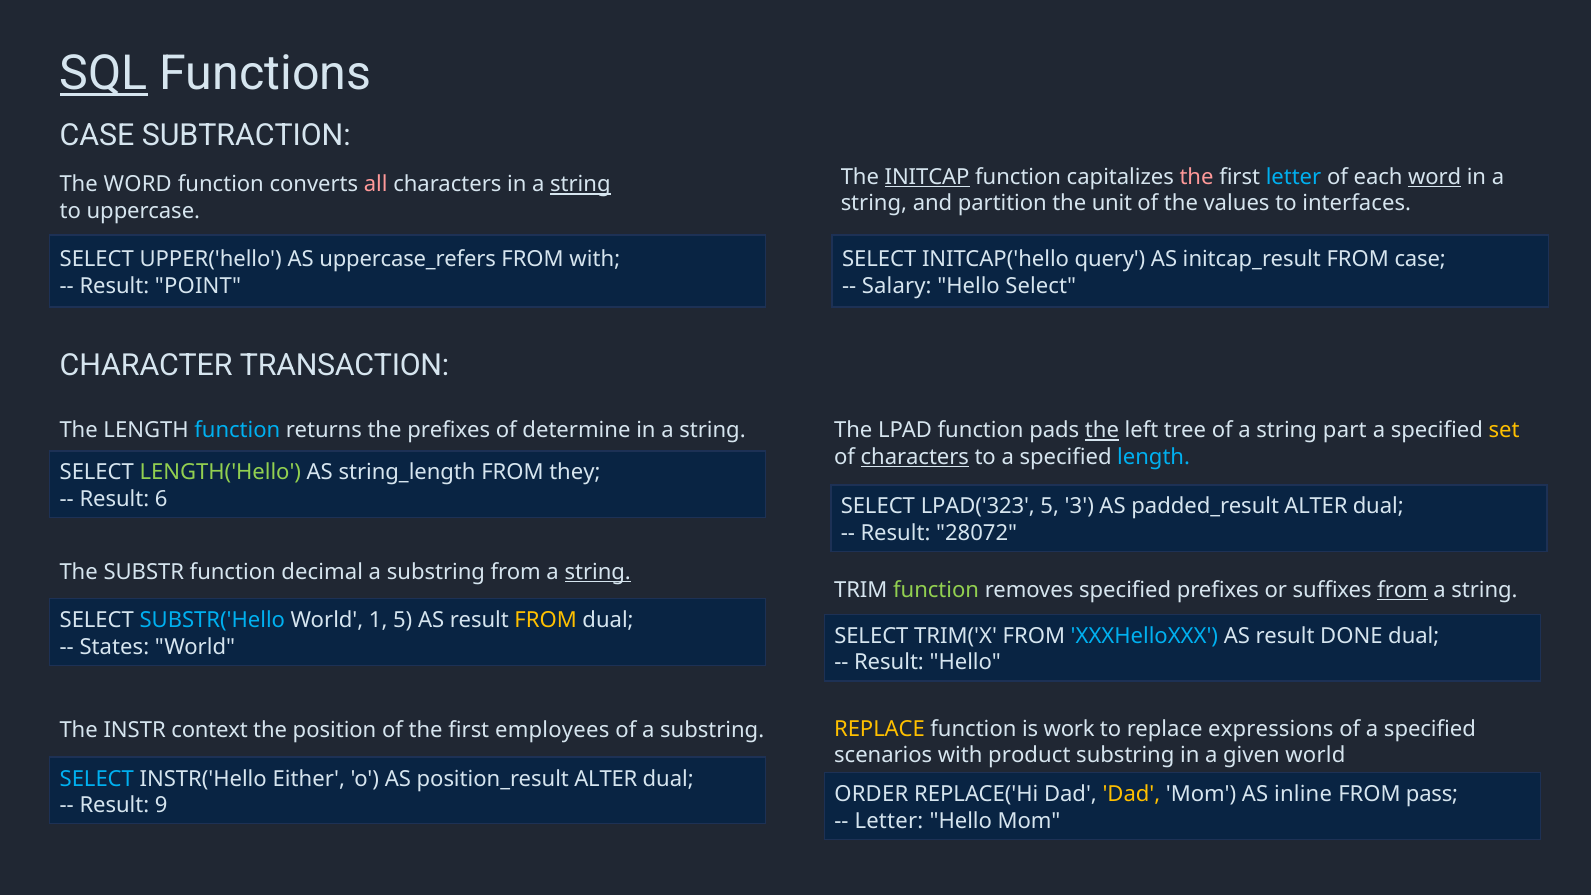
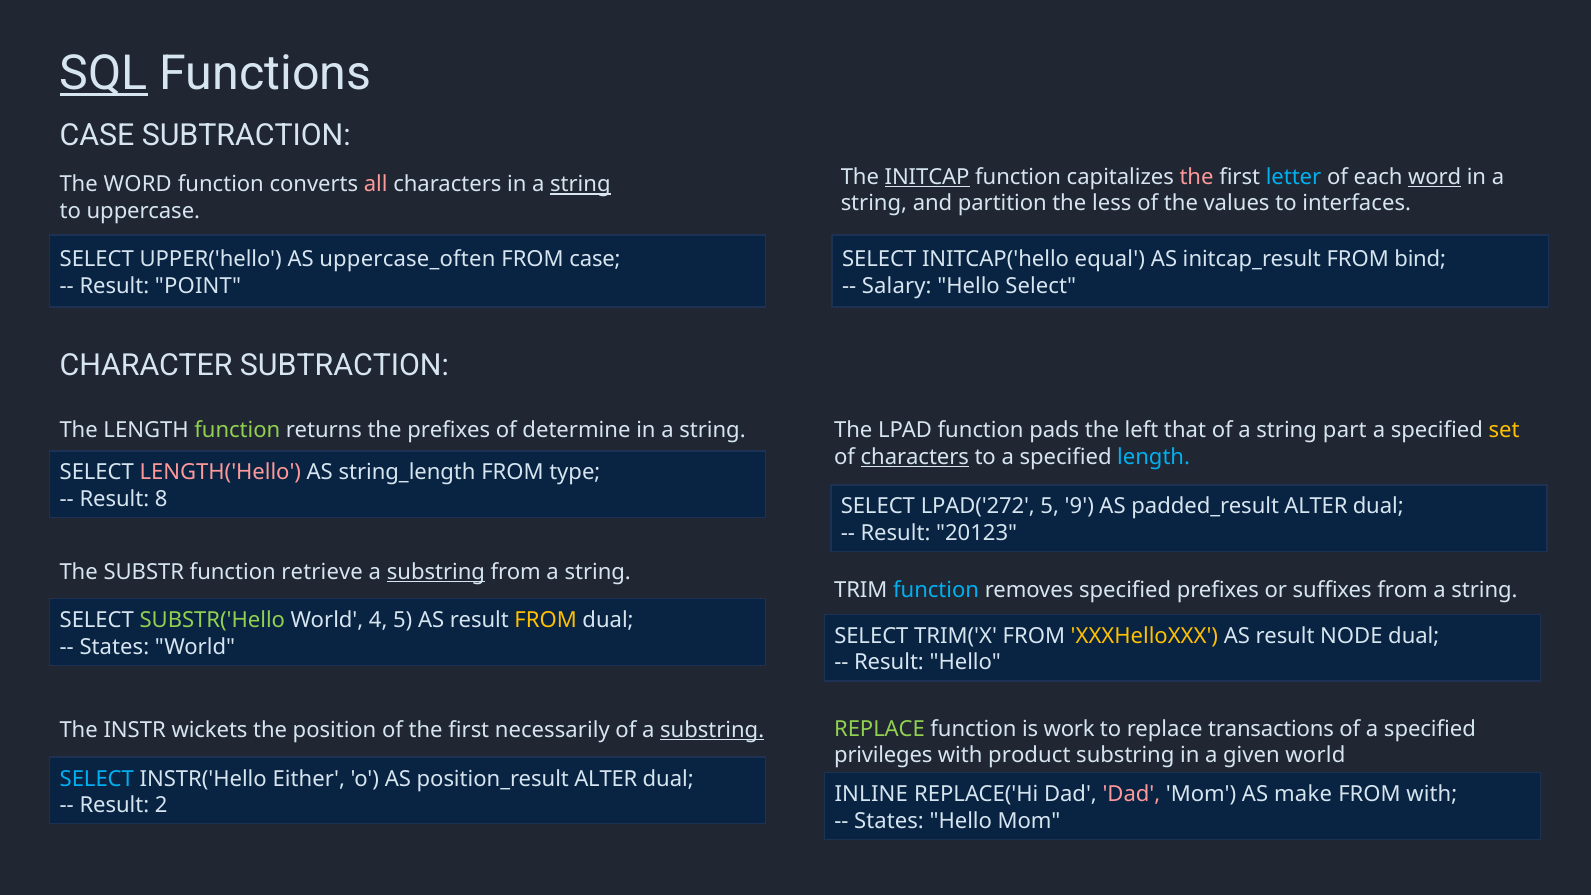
unit: unit -> less (1112, 203)
uppercase_refers: uppercase_refers -> uppercase_often (407, 259)
FROM with: with -> case (595, 259)
query: query -> equal (1110, 259)
FROM case: case -> bind (1420, 259)
CHARACTER TRANSACTION: TRANSACTION -> SUBTRACTION (344, 366)
function colour: light blue -> light green (237, 431)
the underline: present -> none (1102, 431)
tree: tree -> that (1185, 431)
LENGTH('Hello colour: light green -> pink (220, 472)
they: they -> type (575, 472)
6: 6 -> 8 (161, 499)
LPAD('323: LPAD('323 -> LPAD('272 (978, 507)
3: 3 -> 9 (1079, 507)
28072: 28072 -> 20123 (977, 533)
decimal: decimal -> retrieve (322, 572)
substring underline: none -> present (436, 572)
string underline: present -> none (598, 572)
function colour: light green -> light blue (936, 590)
from underline: present -> none (1403, 590)
SUBSTR('Hello colour: light blue -> light green (212, 620)
1: 1 -> 4 (378, 620)
XXXHelloXXX colour: light blue -> yellow (1144, 636)
DONE: DONE -> NODE (1351, 636)
REPLACE colour: yellow -> light green (880, 729)
expressions: expressions -> transactions (1271, 729)
context: context -> wickets (210, 730)
employees: employees -> necessarily (552, 730)
substring underline: none -> present (712, 730)
scenarios: scenarios -> privileges (883, 755)
ORDER: ORDER -> INLINE (871, 794)
Dad colour: yellow -> pink (1131, 794)
inline: inline -> make (1303, 794)
FROM pass: pass -> with (1432, 794)
9: 9 -> 2 (161, 805)
Letter: Letter -> States (889, 821)
